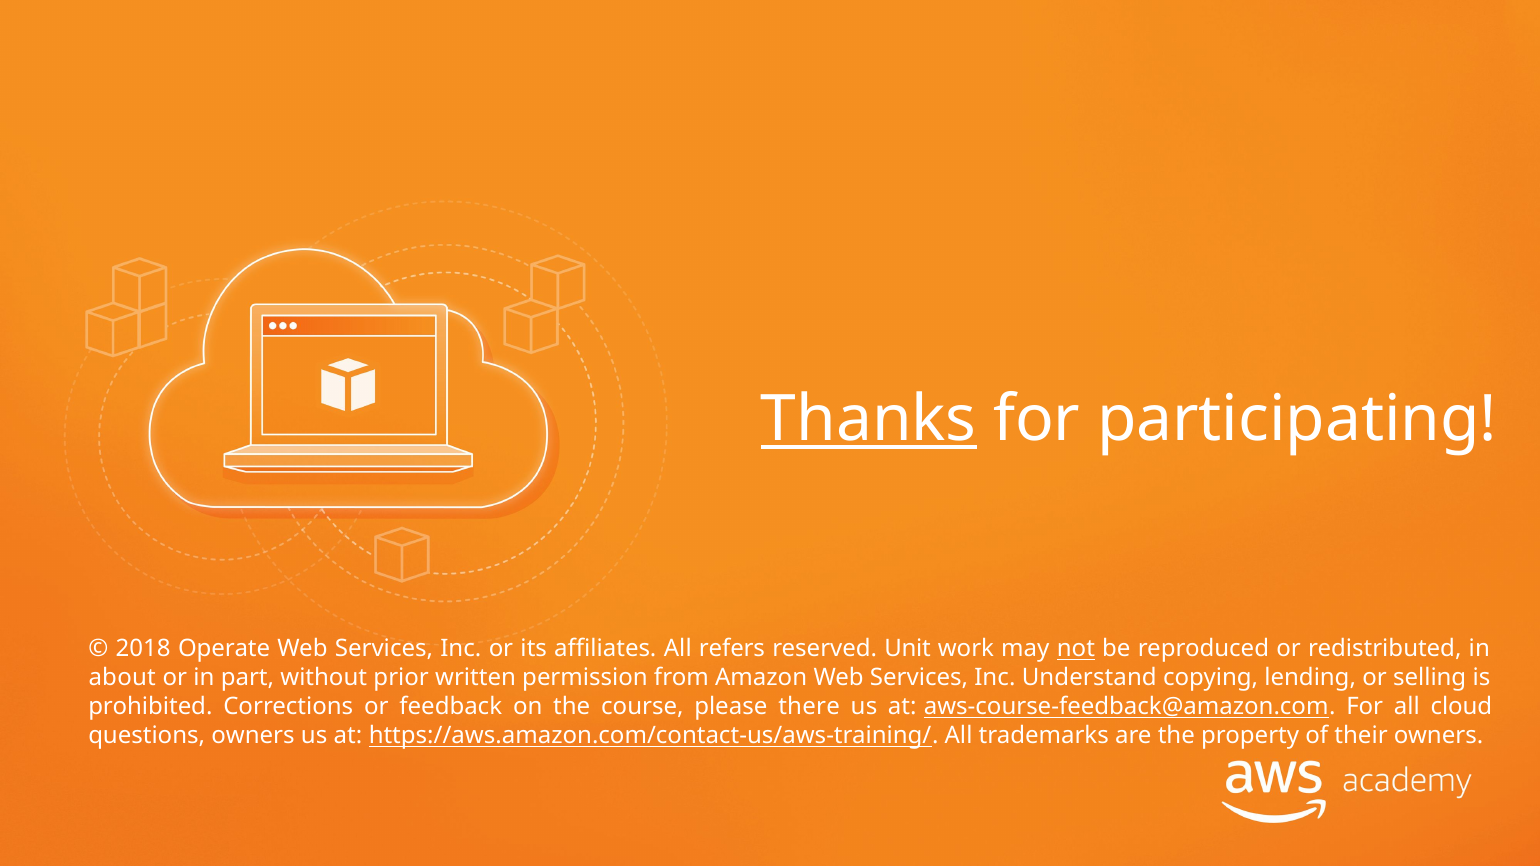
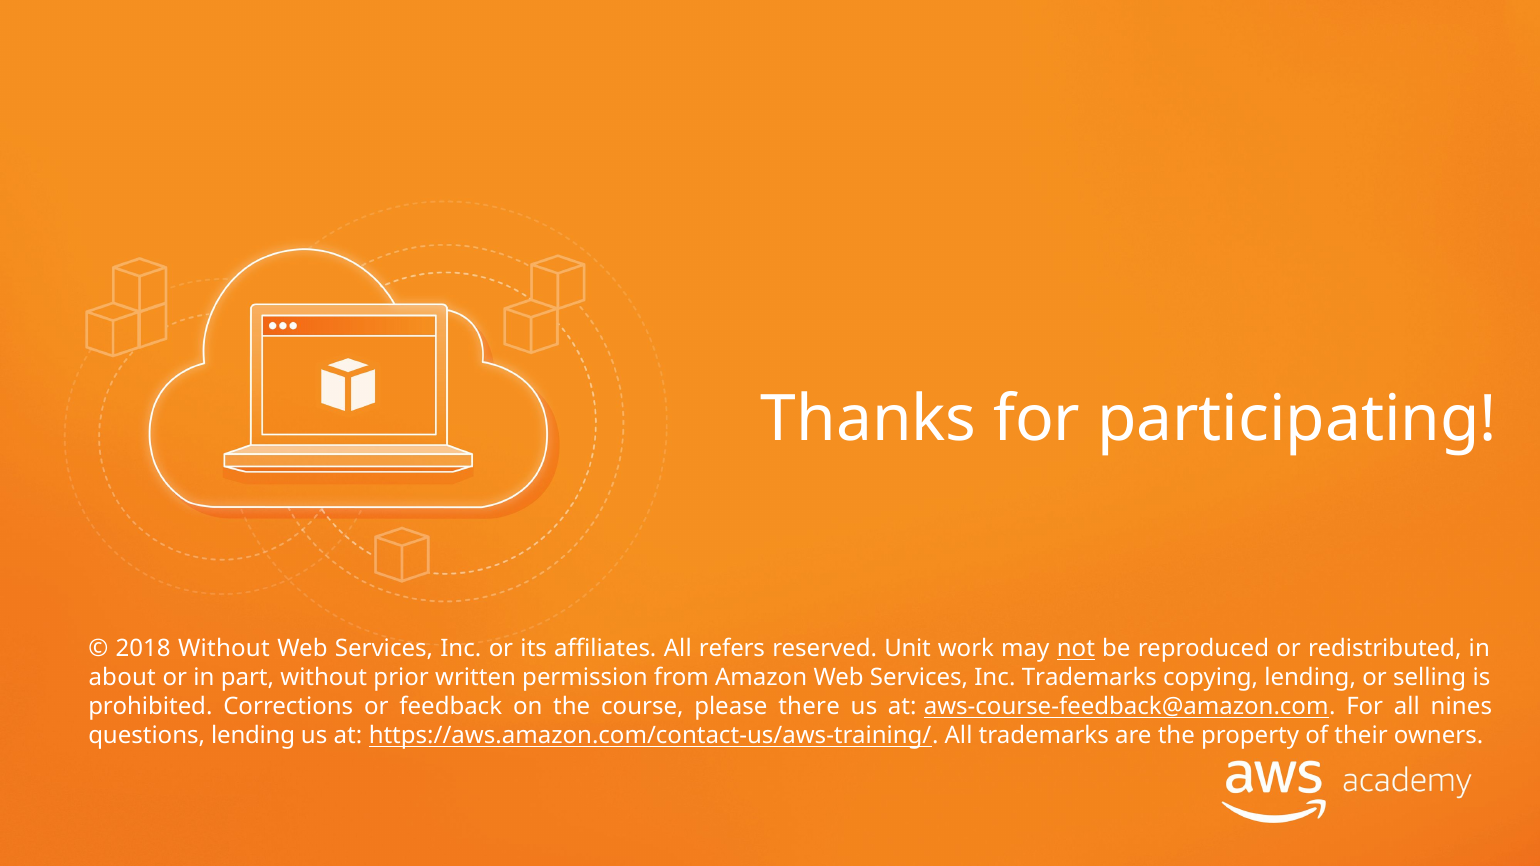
Thanks underline: present -> none (869, 420)
2018 Operate: Operate -> Without (224, 649)
Inc Understand: Understand -> Trademarks (1089, 678)
cloud: cloud -> nines (1461, 707)
questions owners: owners -> lending (253, 736)
